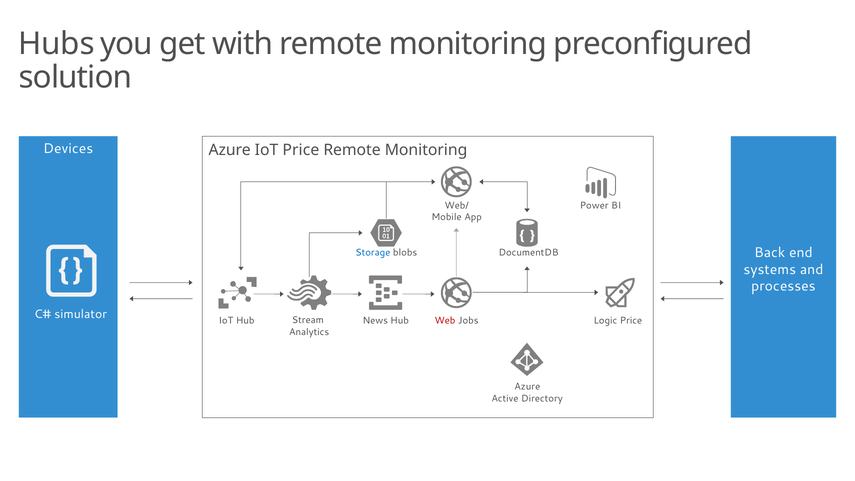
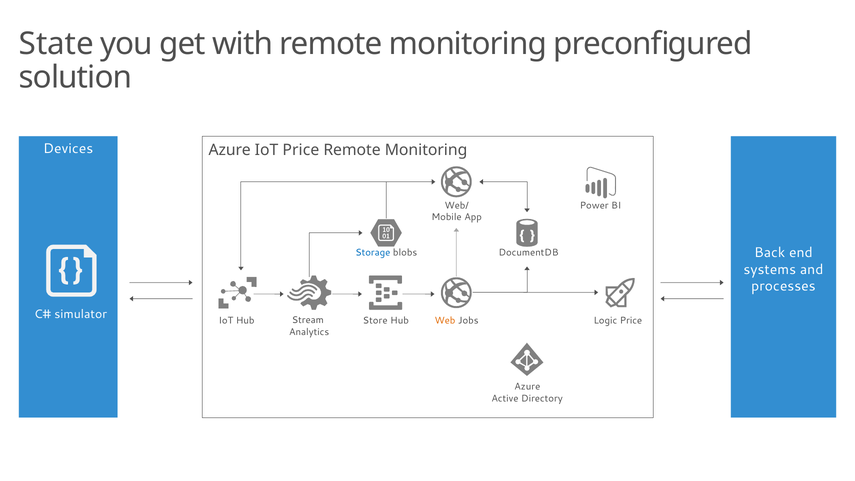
Hubs: Hubs -> State (56, 44)
News: News -> Store (375, 320)
Web colour: red -> orange (445, 320)
